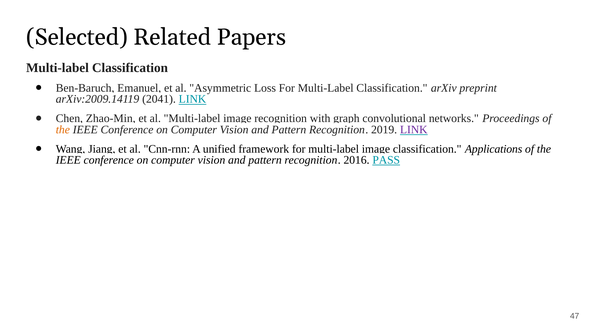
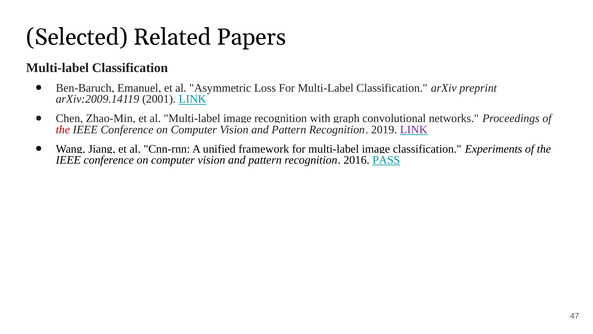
2041: 2041 -> 2001 (159, 99)
the colour: orange -> red (63, 129)
Applications: Applications -> Experiments (494, 149)
